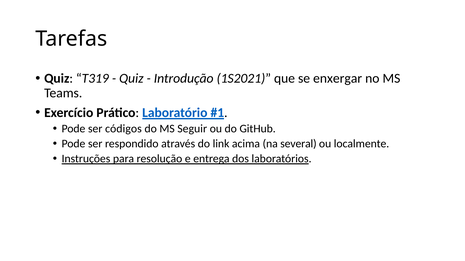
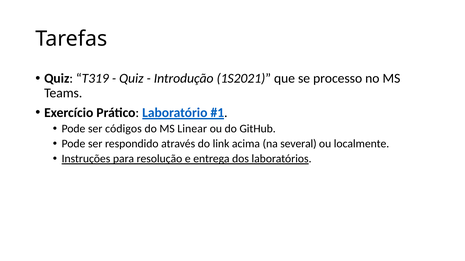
enxergar: enxergar -> processo (338, 79)
Seguir: Seguir -> Linear (192, 129)
